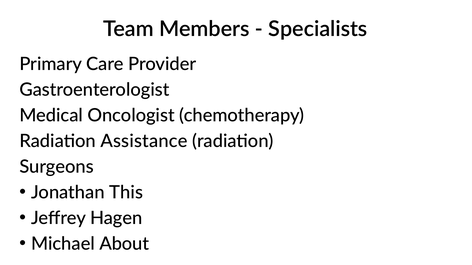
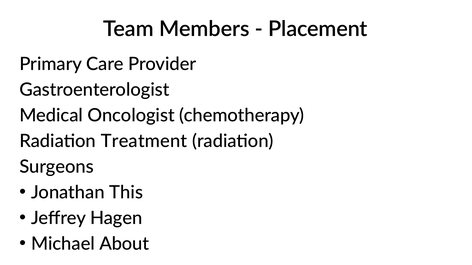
Specialists: Specialists -> Placement (318, 29)
Assistance: Assistance -> Treatment (144, 141)
